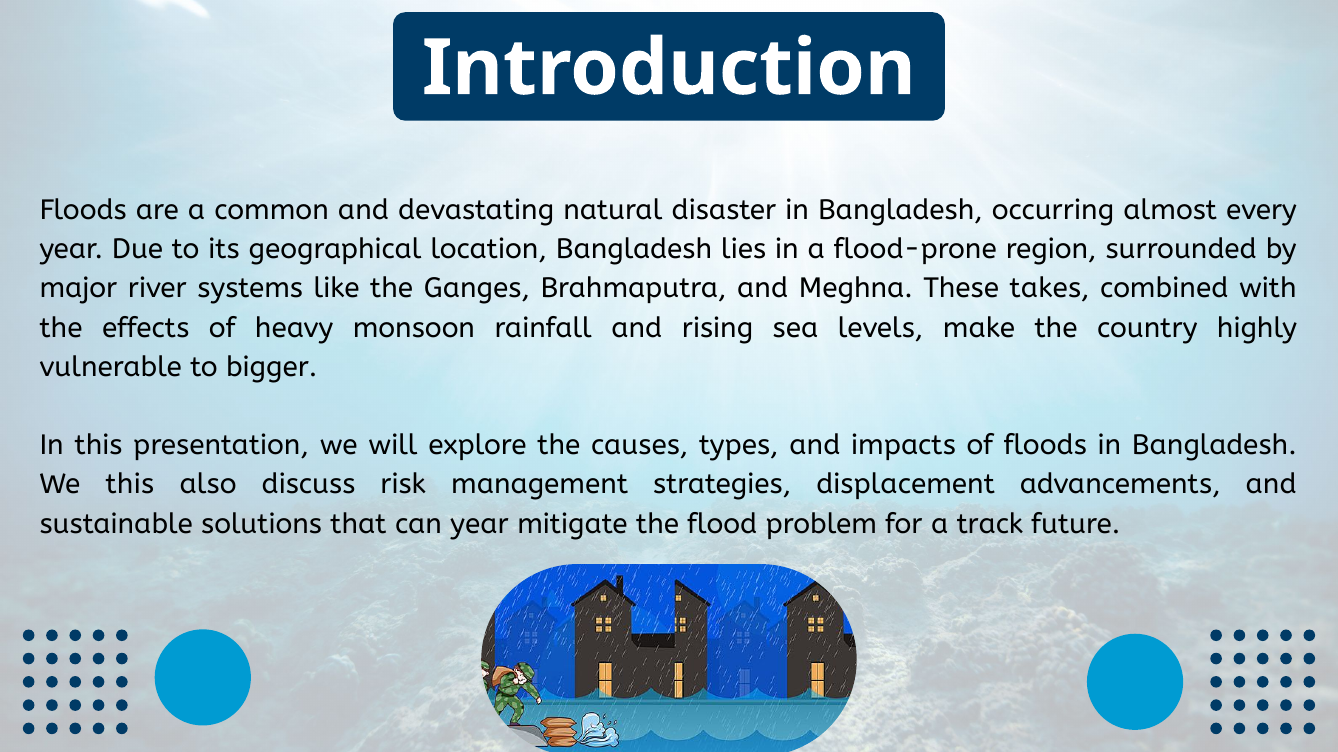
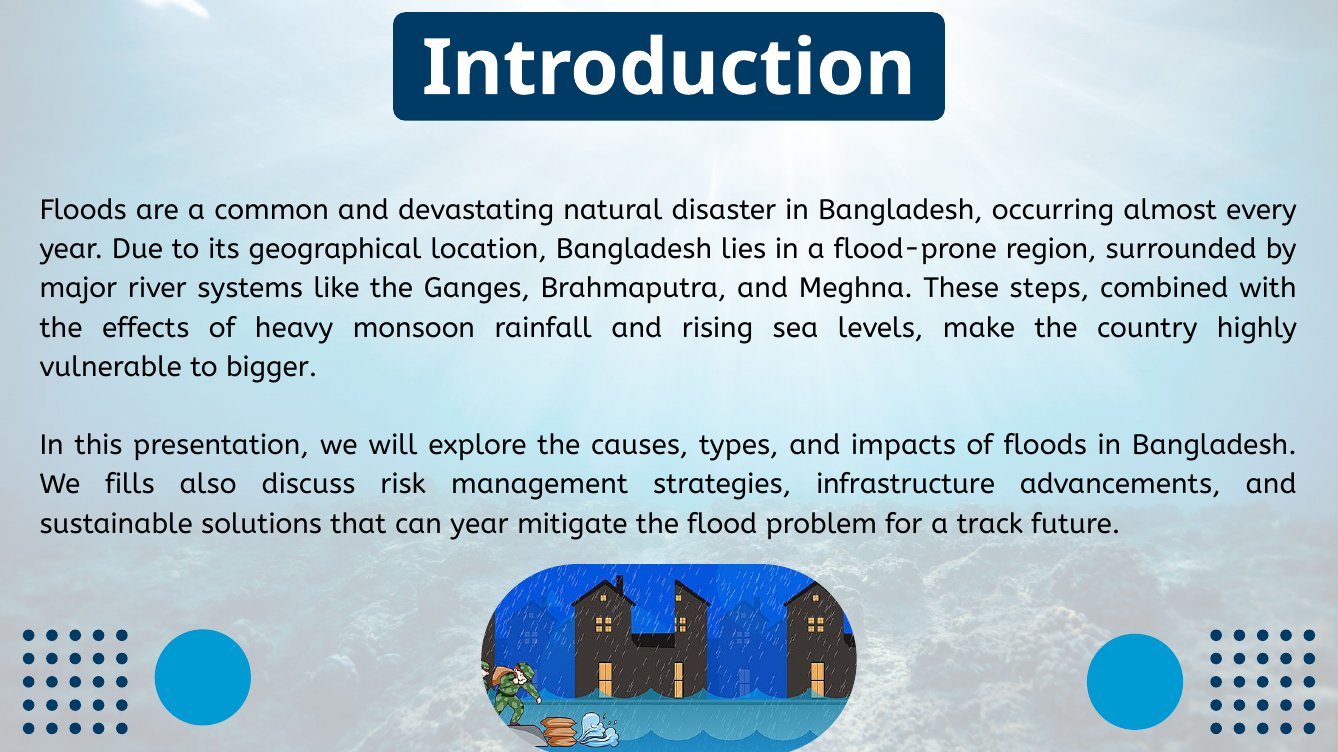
takes: takes -> steps (1050, 289)
We this: this -> fills (130, 485)
displacement: displacement -> infrastructure (906, 485)
